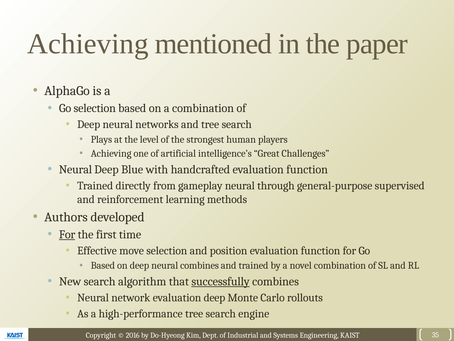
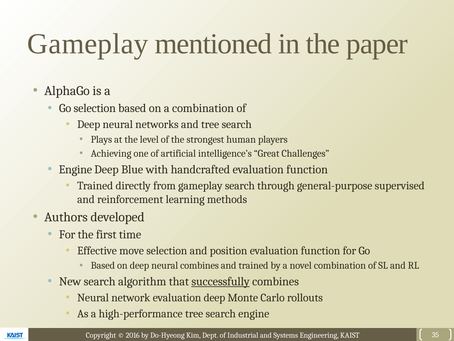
Achieving: Achieving -> Gameplay (88, 44)
Neural: Neural -> Engine (75, 169)
gameplay neural: neural -> search (240, 185)
For underline: present -> none (67, 234)
